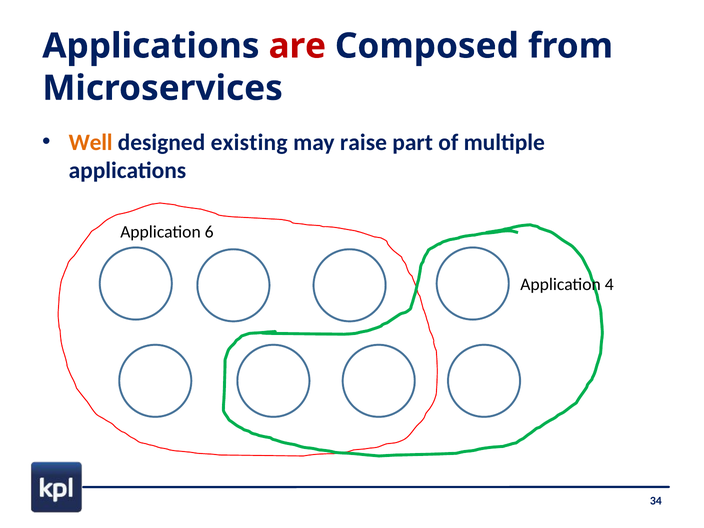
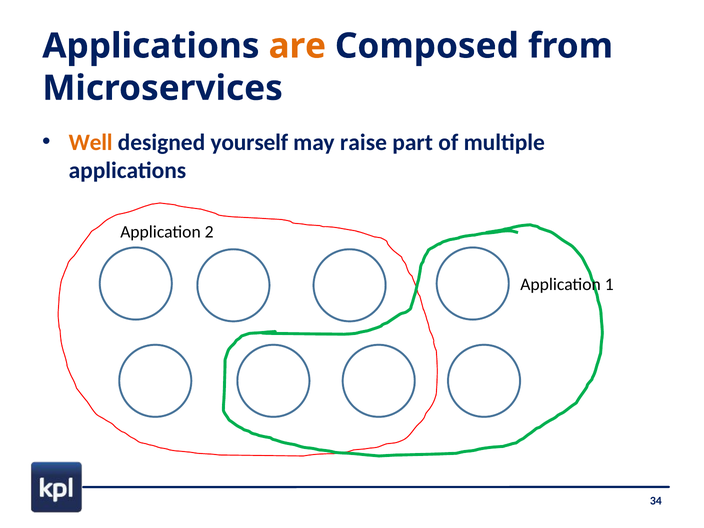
are colour: red -> orange (297, 46)
existing: existing -> yourself (249, 142)
6: 6 -> 2 (209, 232)
4: 4 -> 1 (609, 284)
